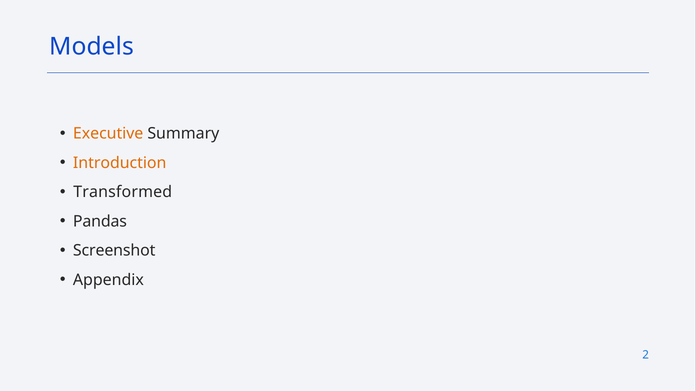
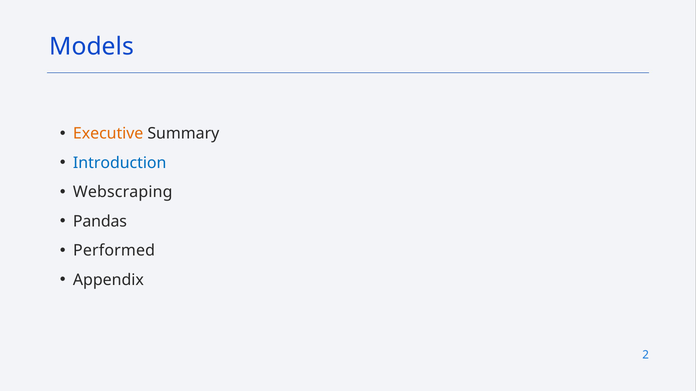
Introduction colour: orange -> blue (120, 163)
Transformed: Transformed -> Webscraping (123, 192)
Screenshot: Screenshot -> Performed (114, 251)
